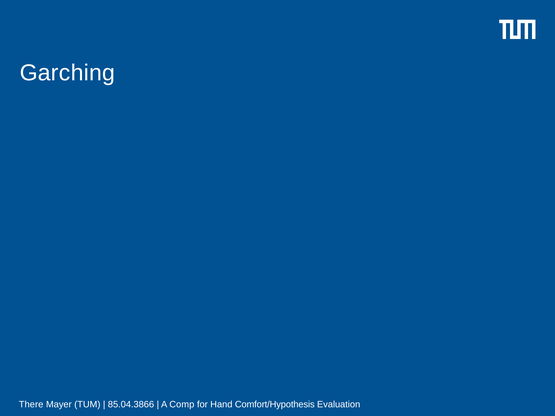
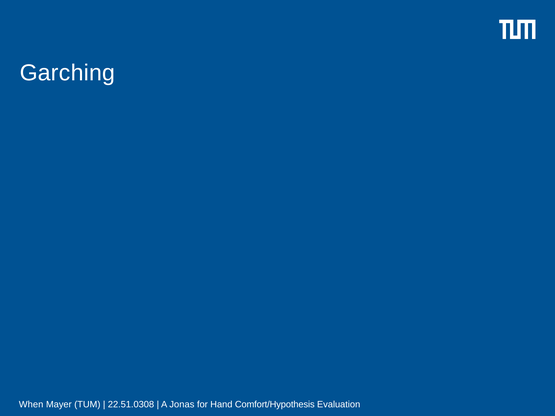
There: There -> When (31, 405)
85.04.3866: 85.04.3866 -> 22.51.0308 (131, 405)
Comp: Comp -> Jonas (182, 405)
